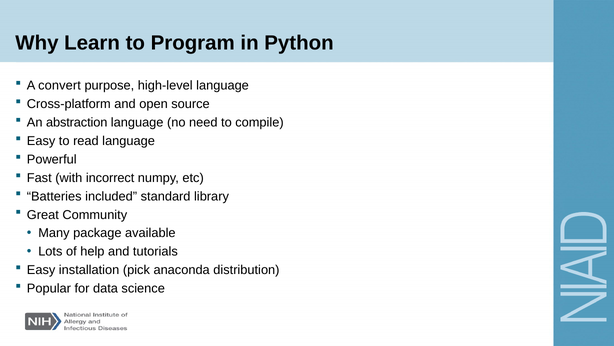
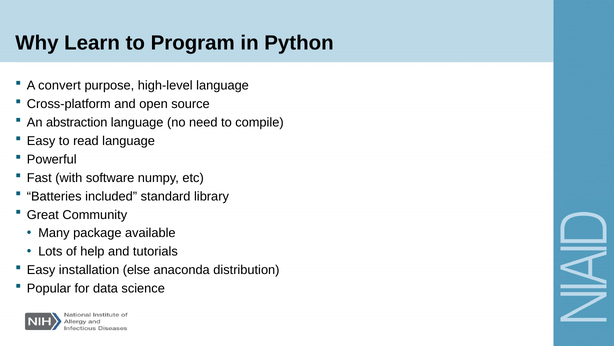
incorrect: incorrect -> software (110, 178)
pick: pick -> else (136, 270)
